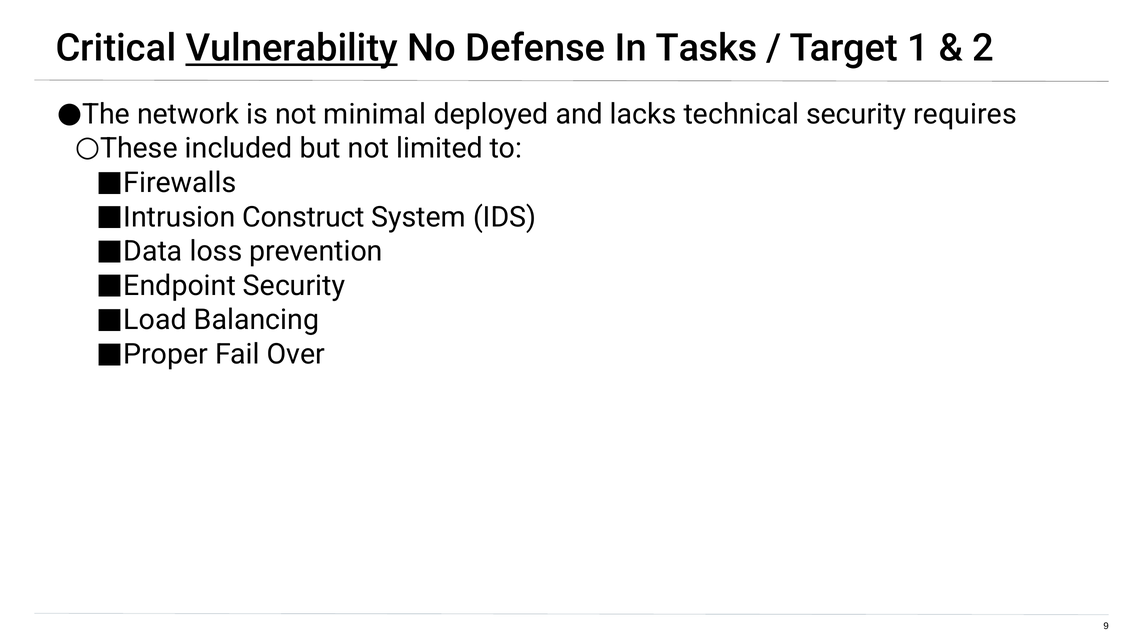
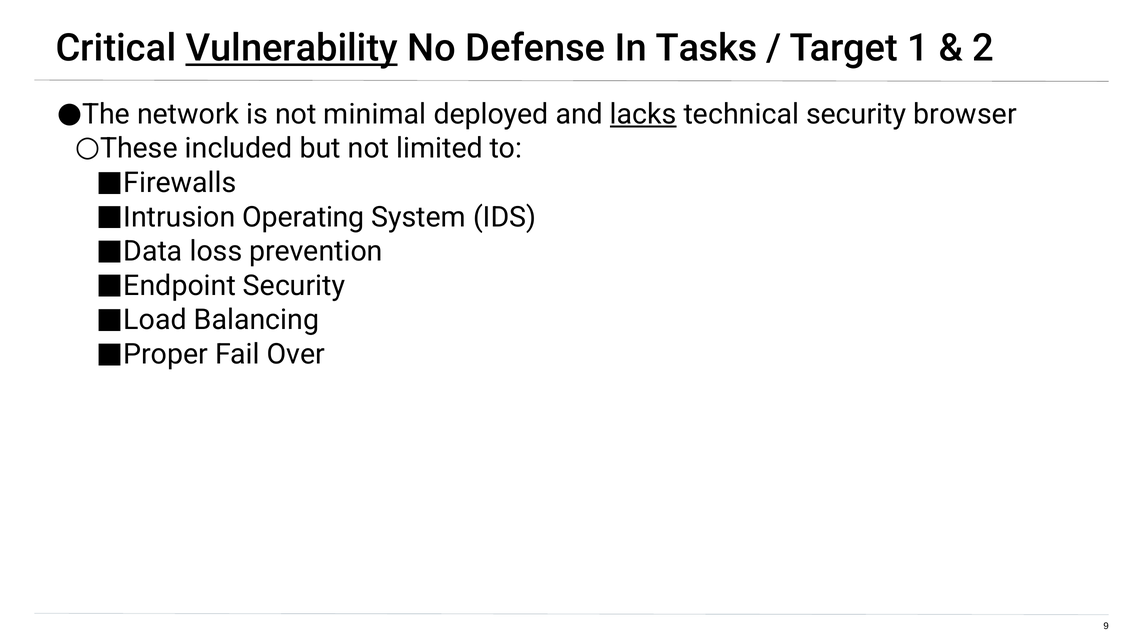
lacks underline: none -> present (643, 114)
requires: requires -> browser (965, 114)
Construct: Construct -> Operating (303, 217)
